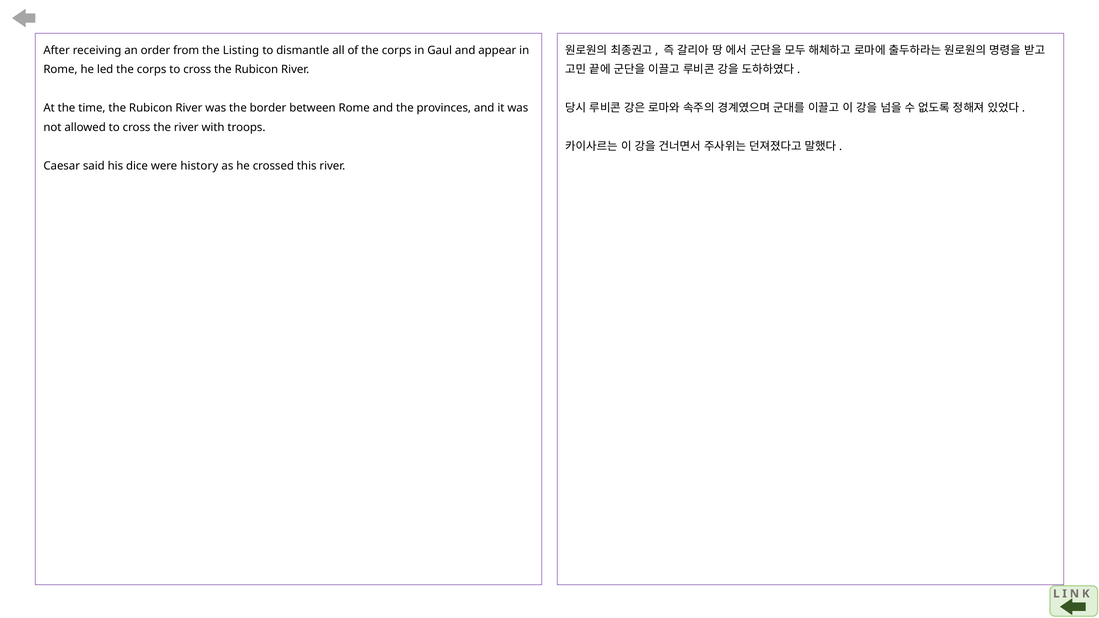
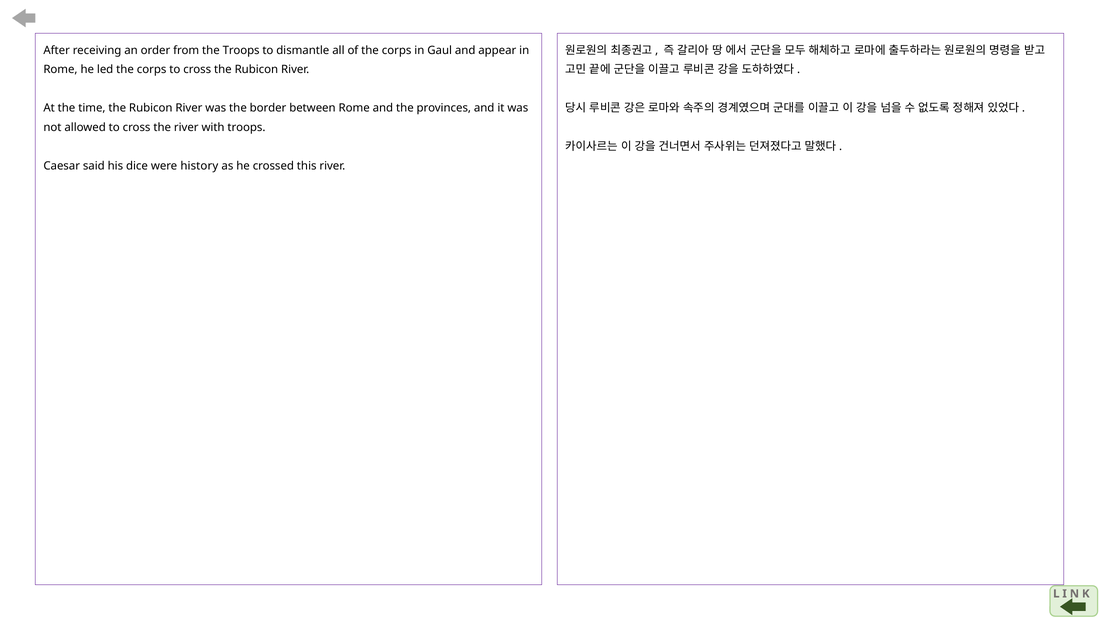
the Listing: Listing -> Troops (241, 50)
